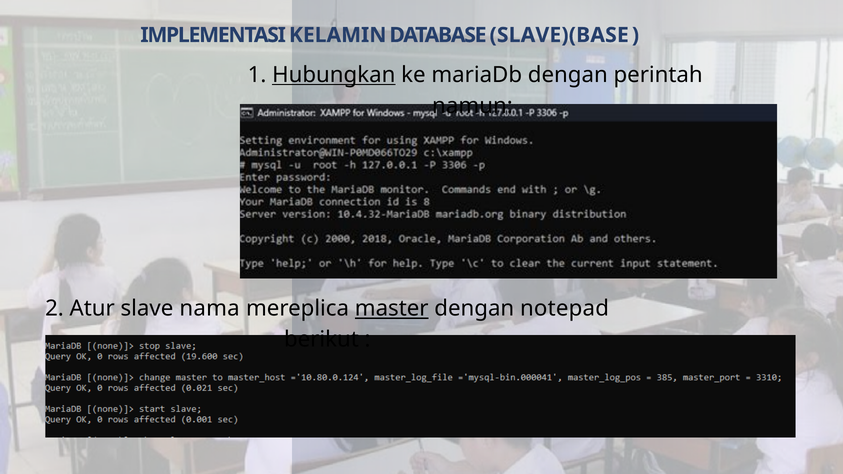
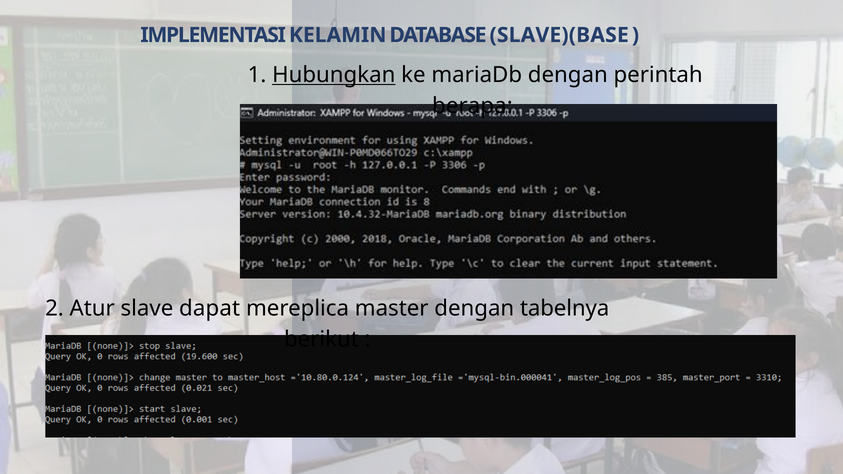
namun: namun -> berapa (472, 106)
nama: nama -> dapat (210, 309)
master underline: present -> none (392, 309)
notepad: notepad -> tabelnya (565, 309)
